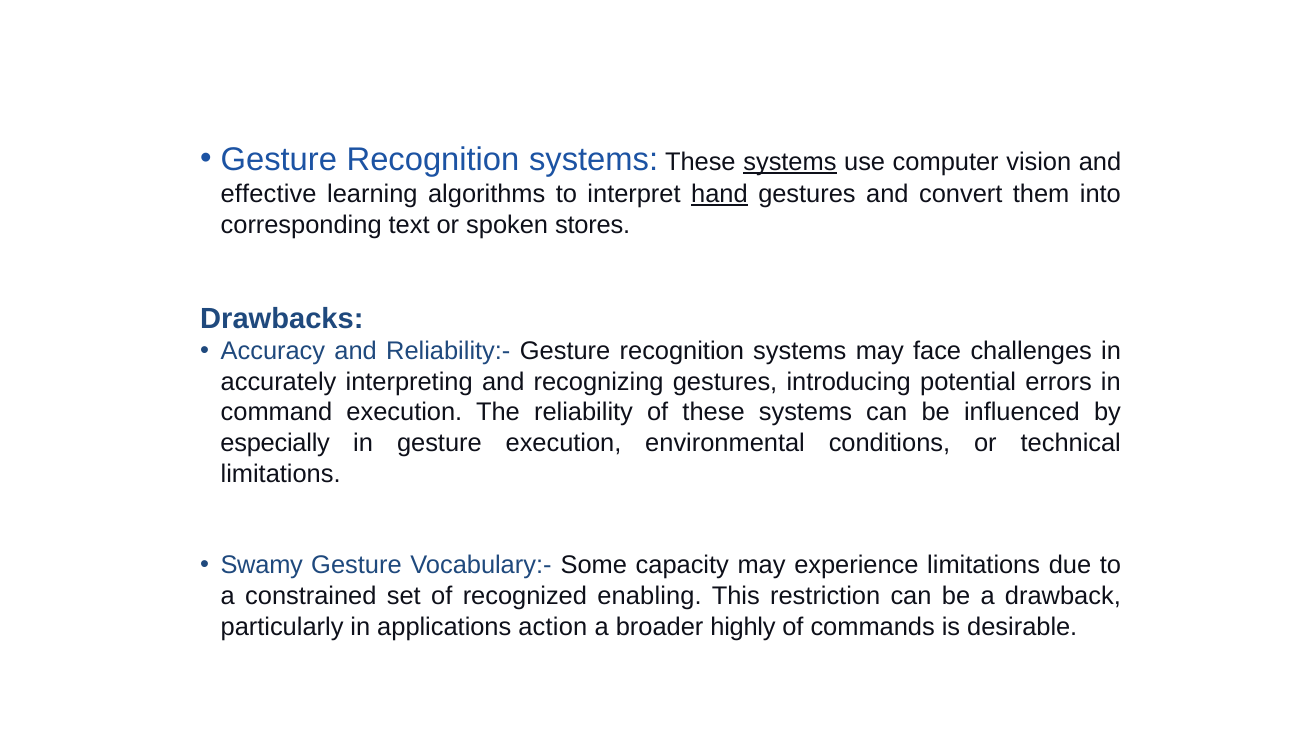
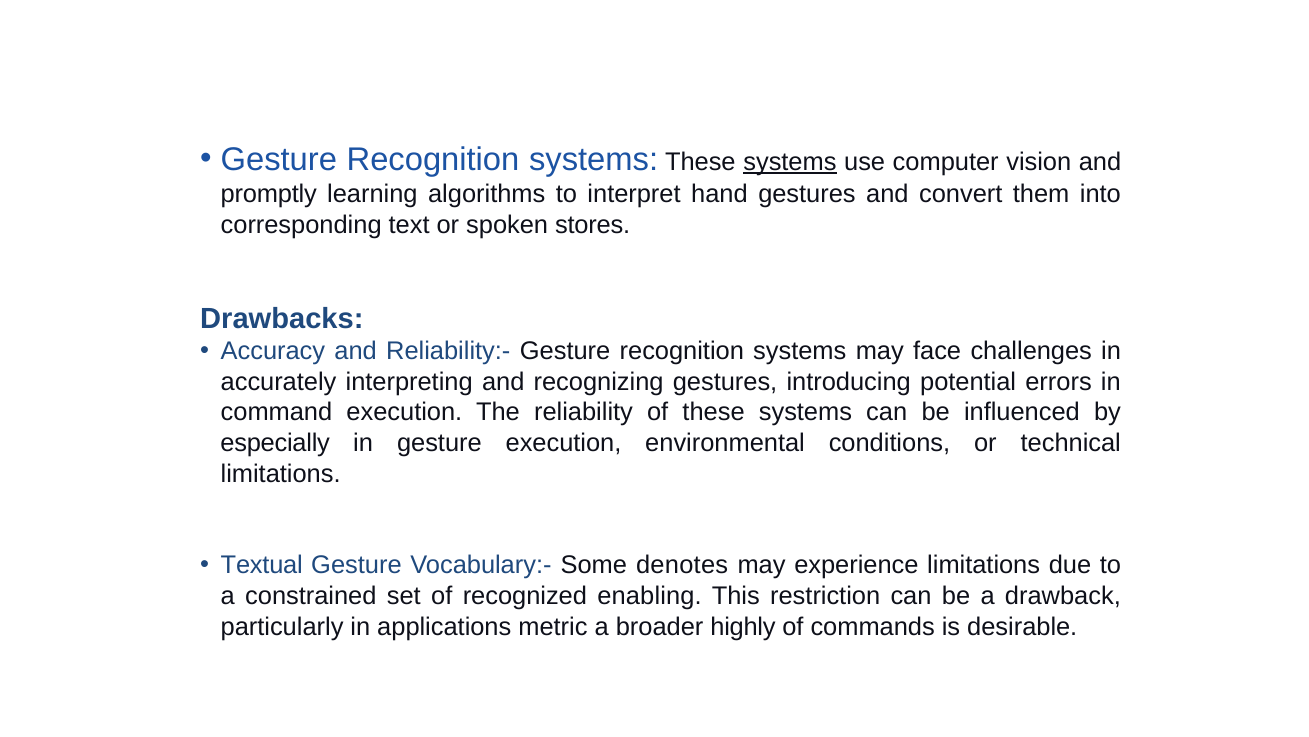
effective: effective -> promptly (269, 194)
hand underline: present -> none (719, 194)
Swamy: Swamy -> Textual (262, 565)
capacity: capacity -> denotes (682, 565)
action: action -> metric (553, 626)
